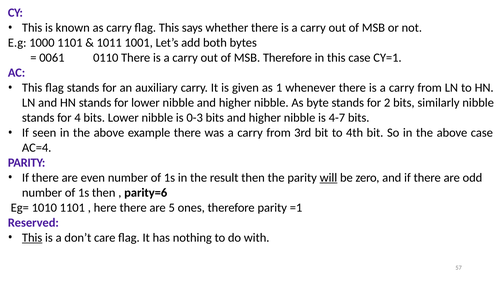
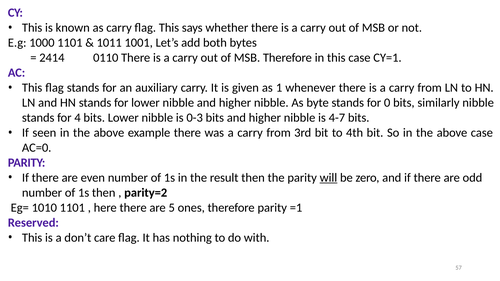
0061: 0061 -> 2414 (52, 58)
2: 2 -> 0 (387, 103)
AC=4: AC=4 -> AC=0 (37, 148)
parity=6: parity=6 -> parity=2 (146, 193)
This underline: present -> none (32, 238)
